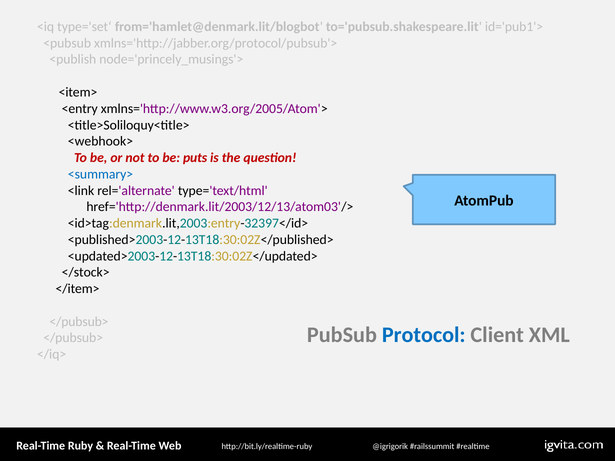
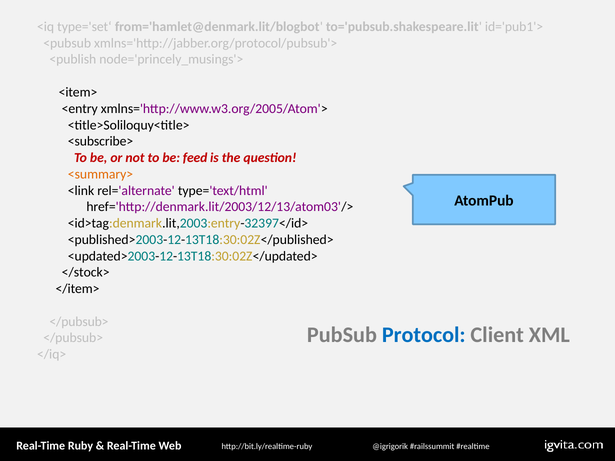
<webhook>: <webhook> -> <subscribe> (101, 141)
puts: puts -> feed (195, 158)
<summary> colour: blue -> orange (100, 174)
